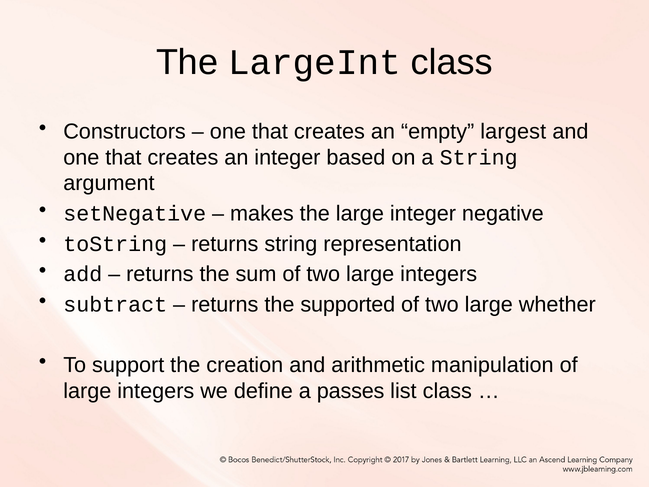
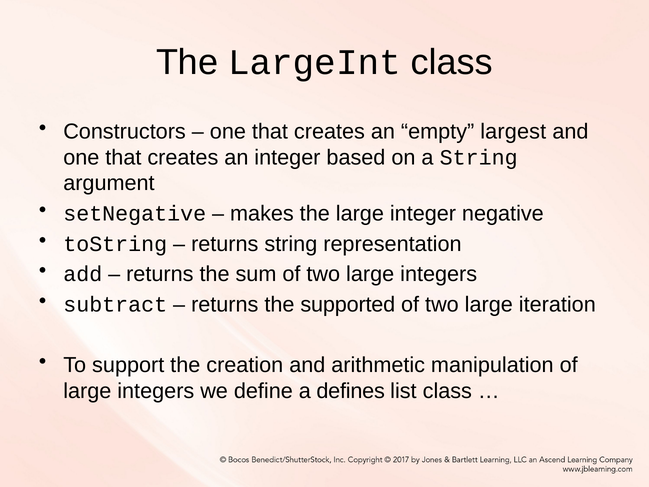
whether: whether -> iteration (557, 304)
passes: passes -> defines (351, 391)
